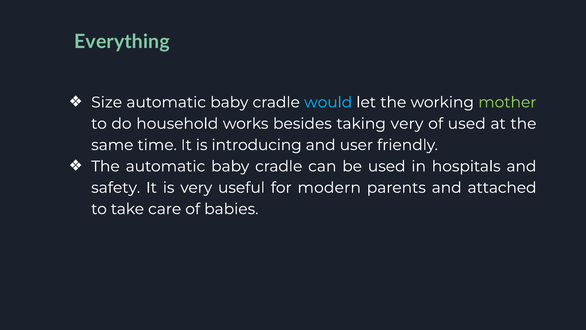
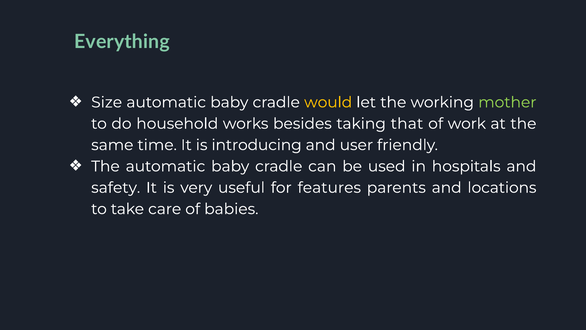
would colour: light blue -> yellow (328, 102)
taking very: very -> that (407, 124)
of used: used -> work (467, 124)
modern: modern -> features (329, 187)
attached: attached -> locations (502, 187)
